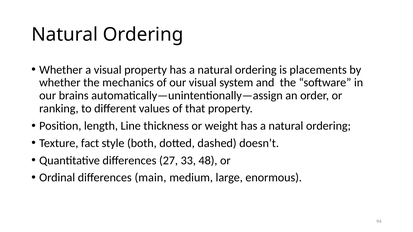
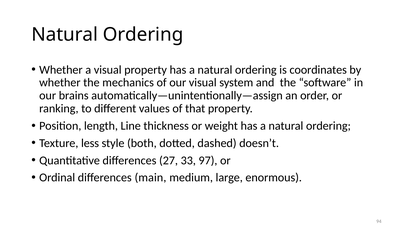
placements: placements -> coordinates (318, 70)
fact: fact -> less (90, 143)
48: 48 -> 97 (208, 161)
